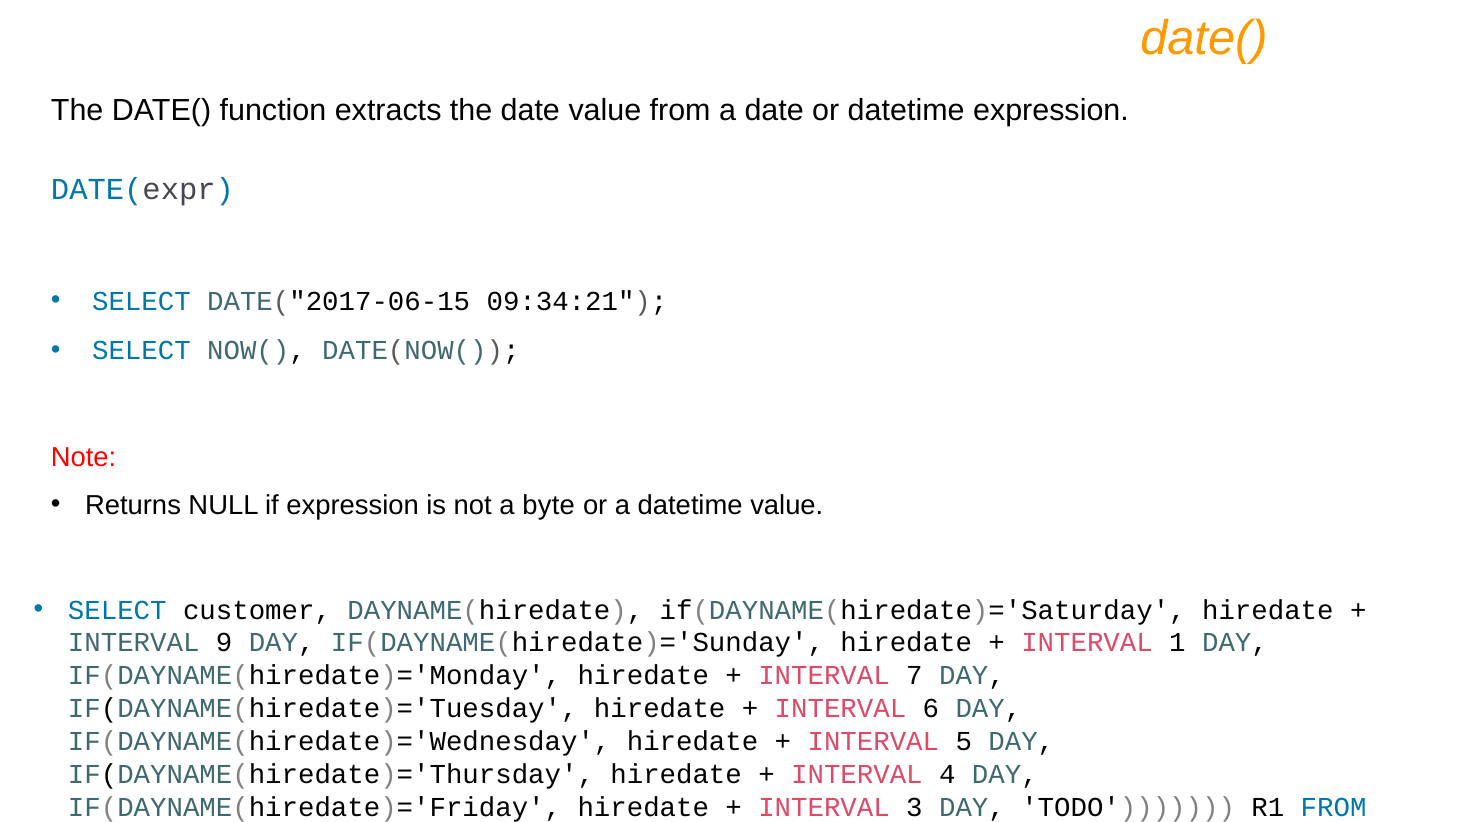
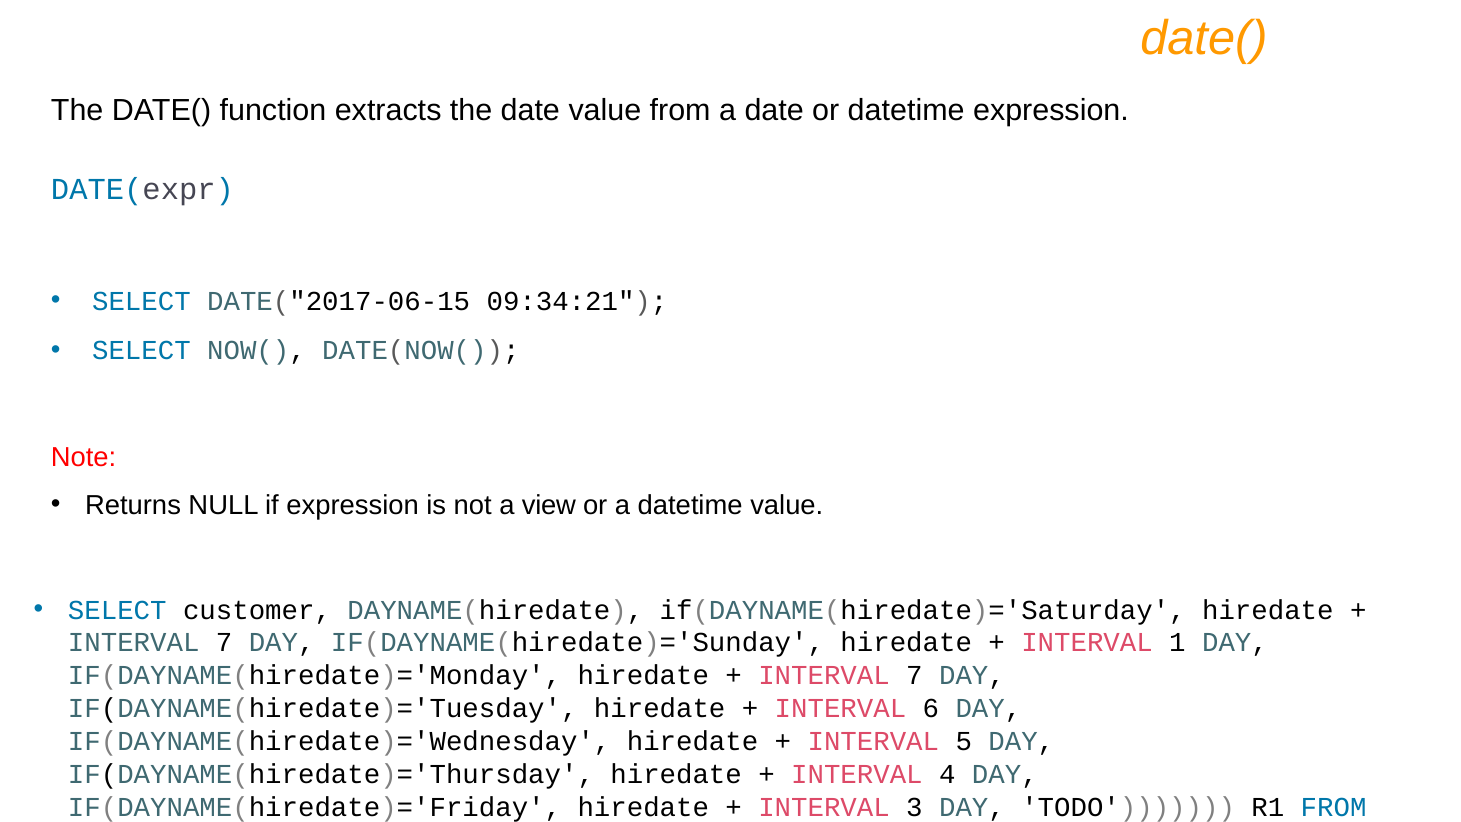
byte: byte -> view (549, 505)
9: 9 -> 7 (224, 643)
